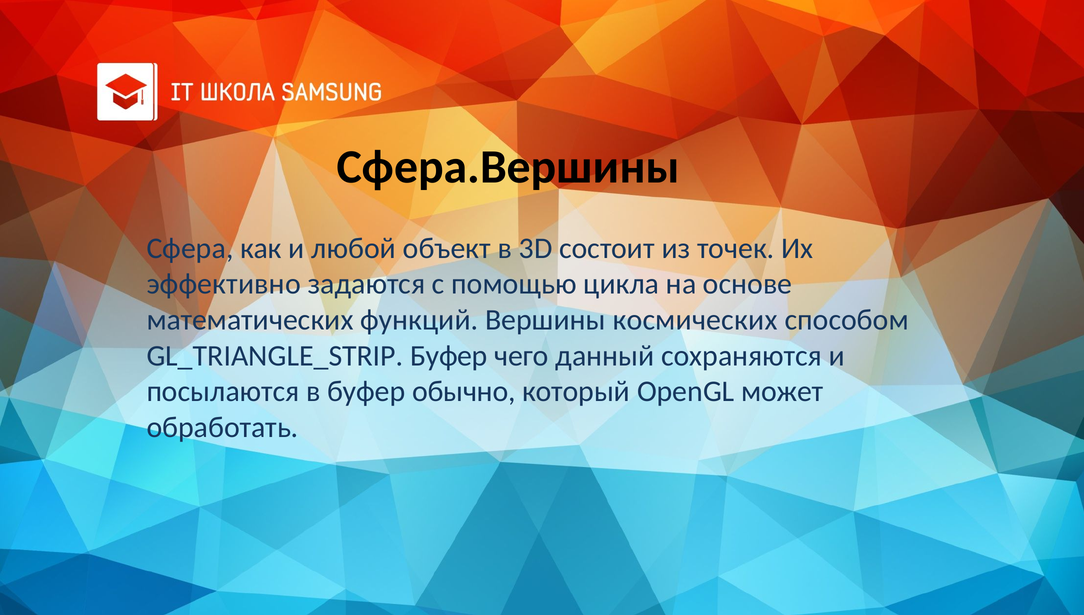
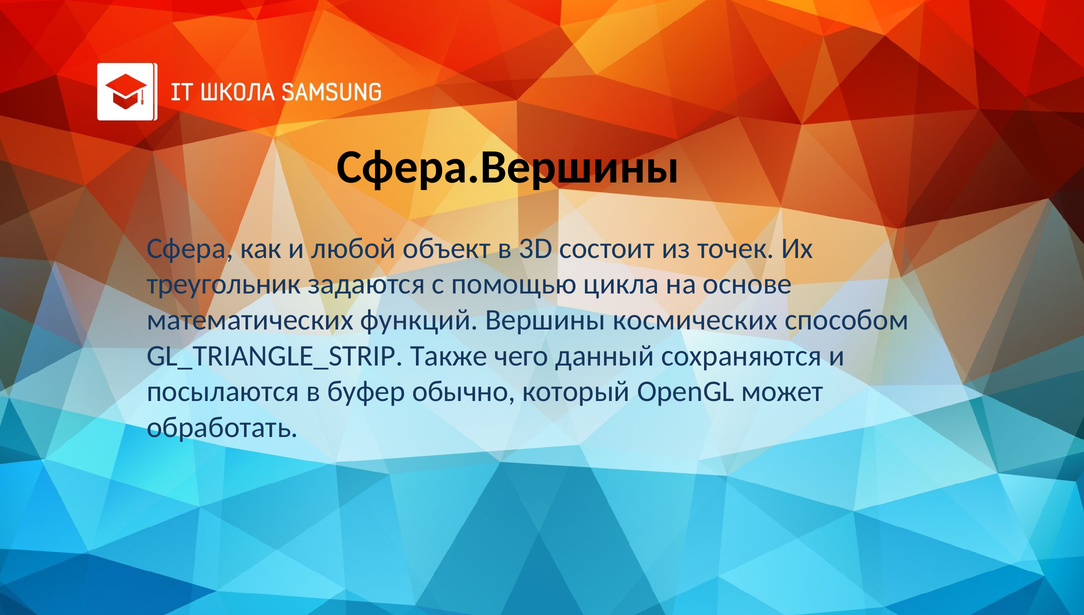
эффективно: эффективно -> треугольник (224, 284)
GL_TRIANGLE_STRIP Буфер: Буфер -> Также (449, 356)
